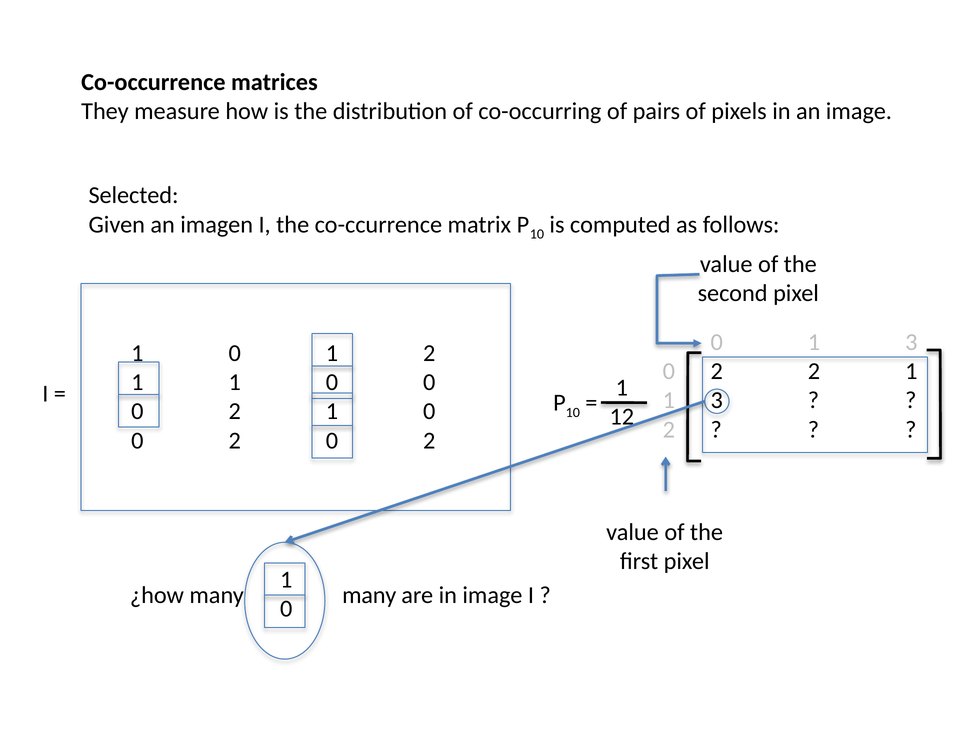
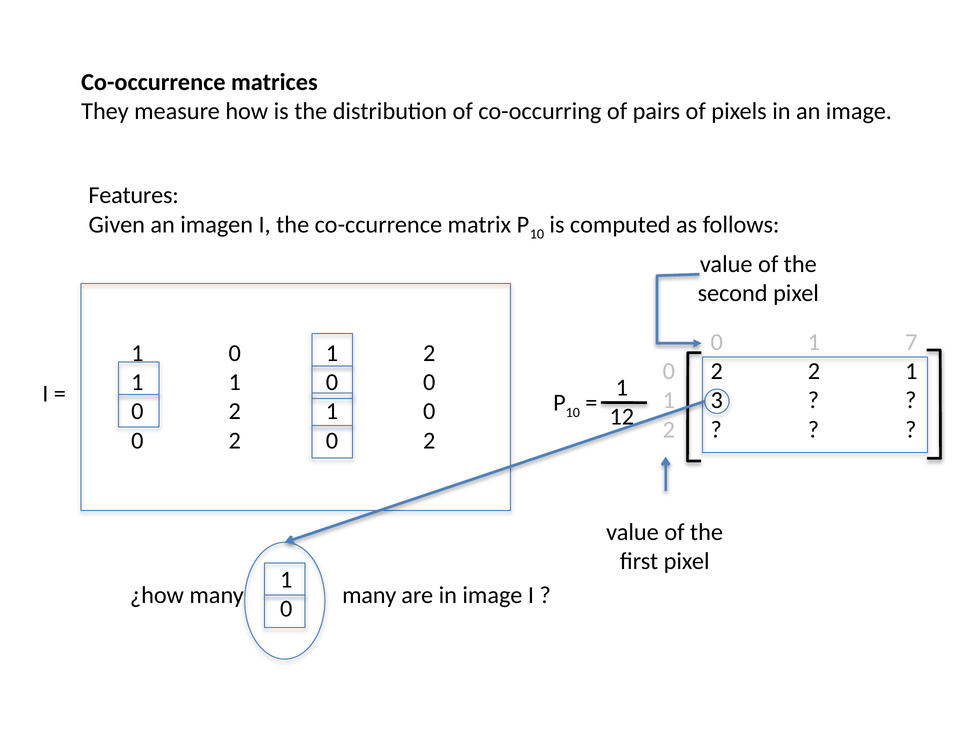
Selected: Selected -> Features (134, 196)
0 1 3: 3 -> 7 (911, 342)
